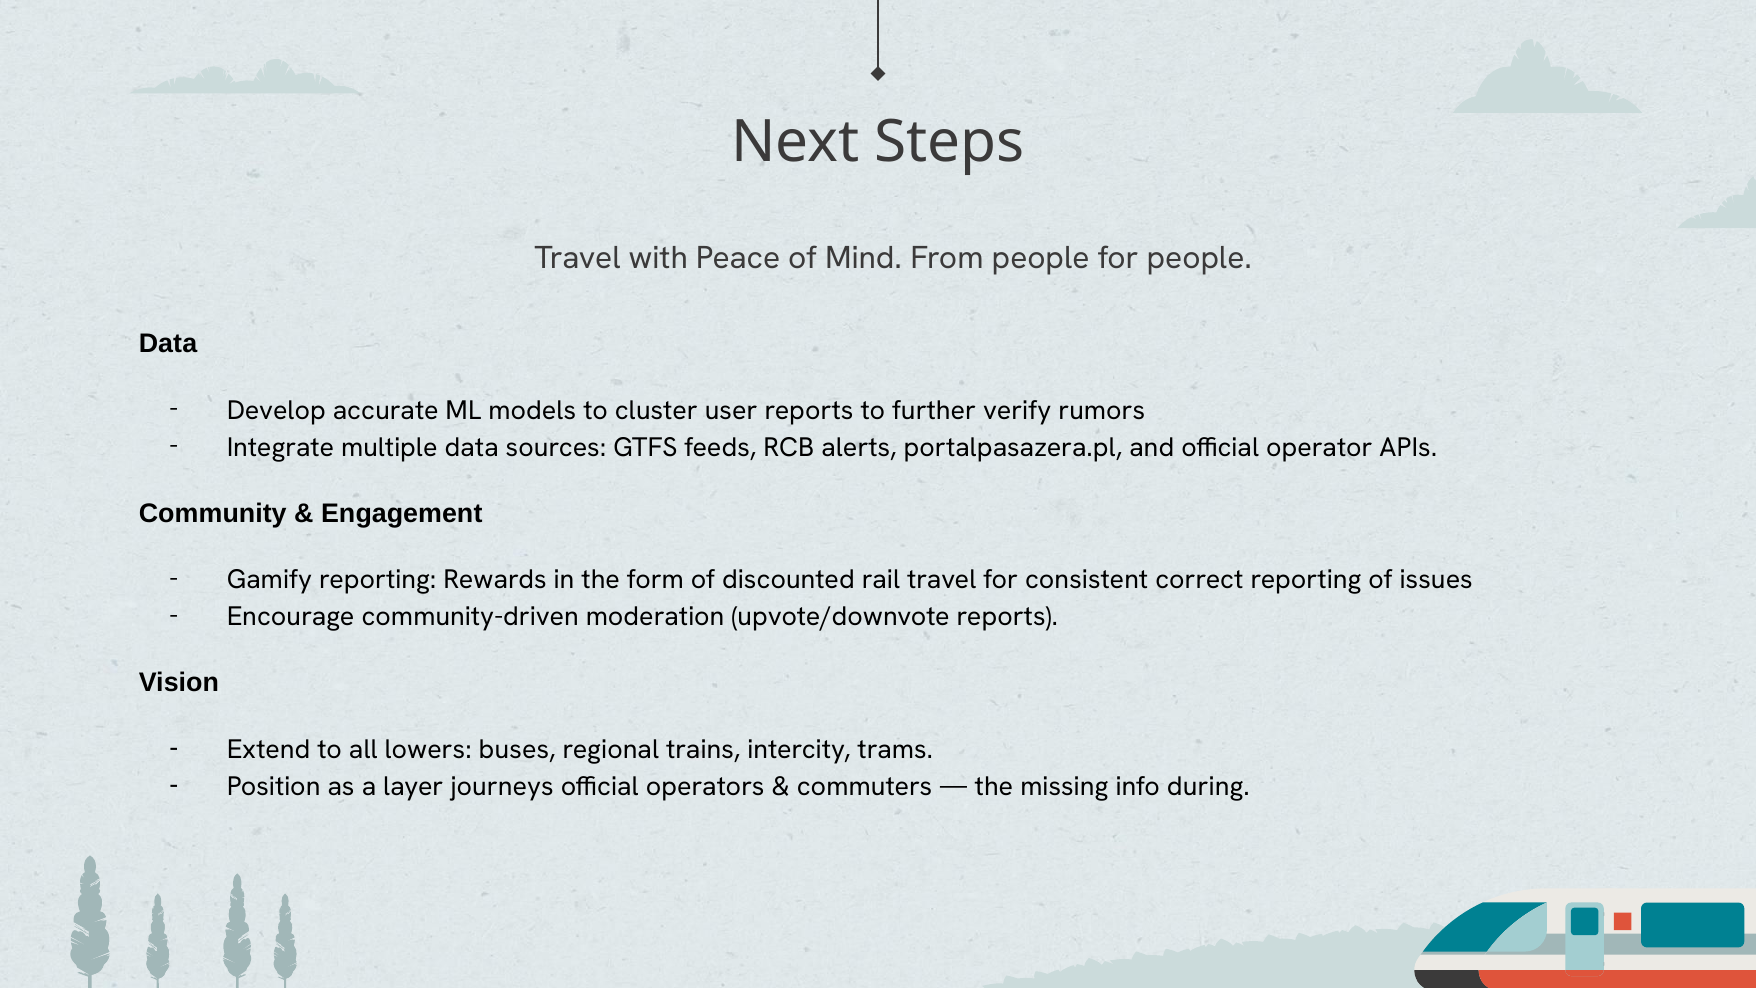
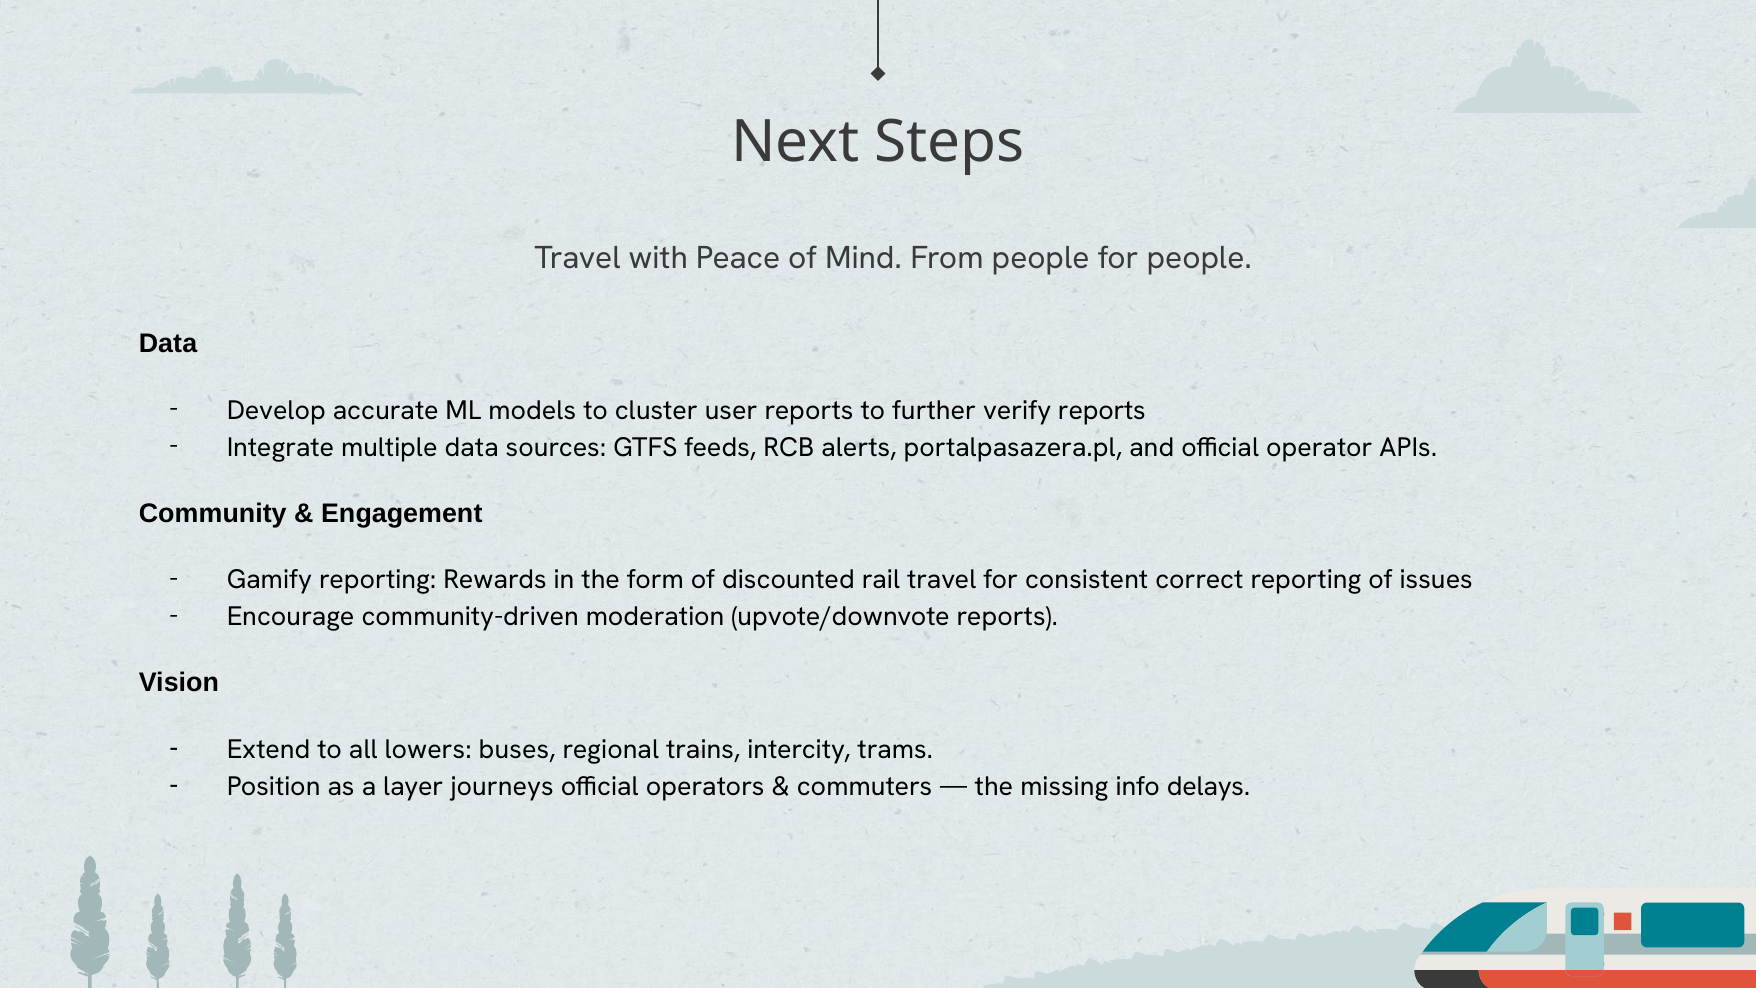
verify rumors: rumors -> reports (1102, 410)
during: during -> delays (1209, 786)
